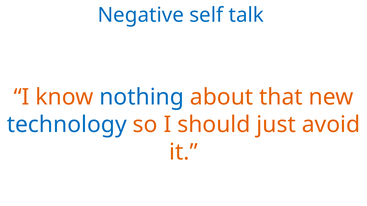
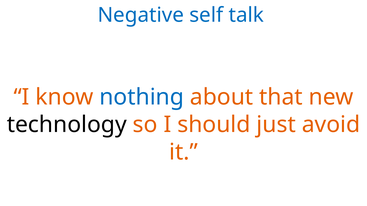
technology colour: blue -> black (67, 125)
